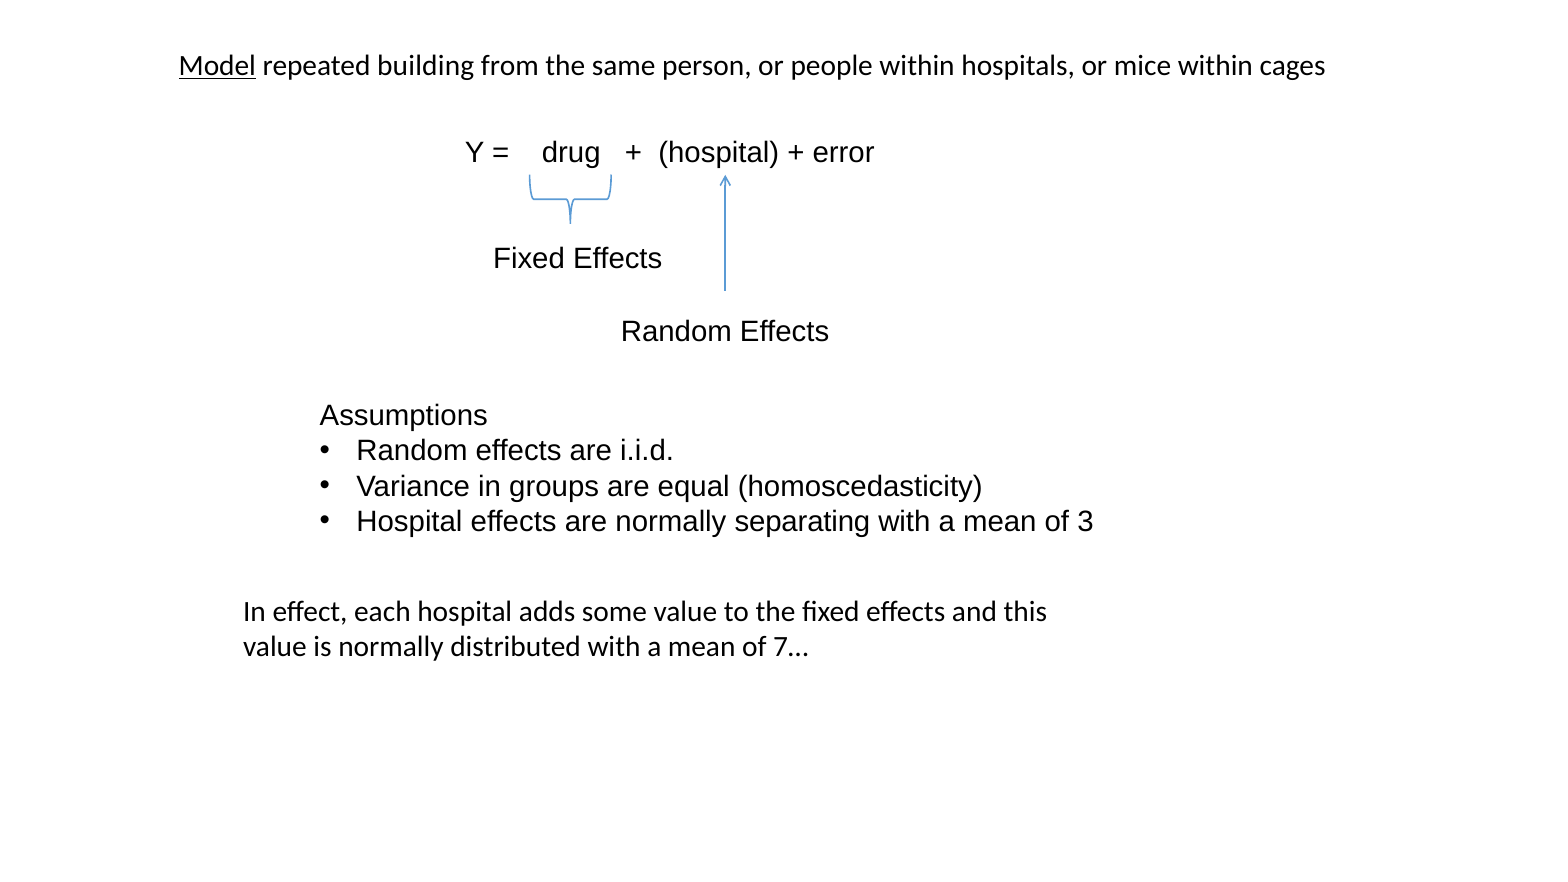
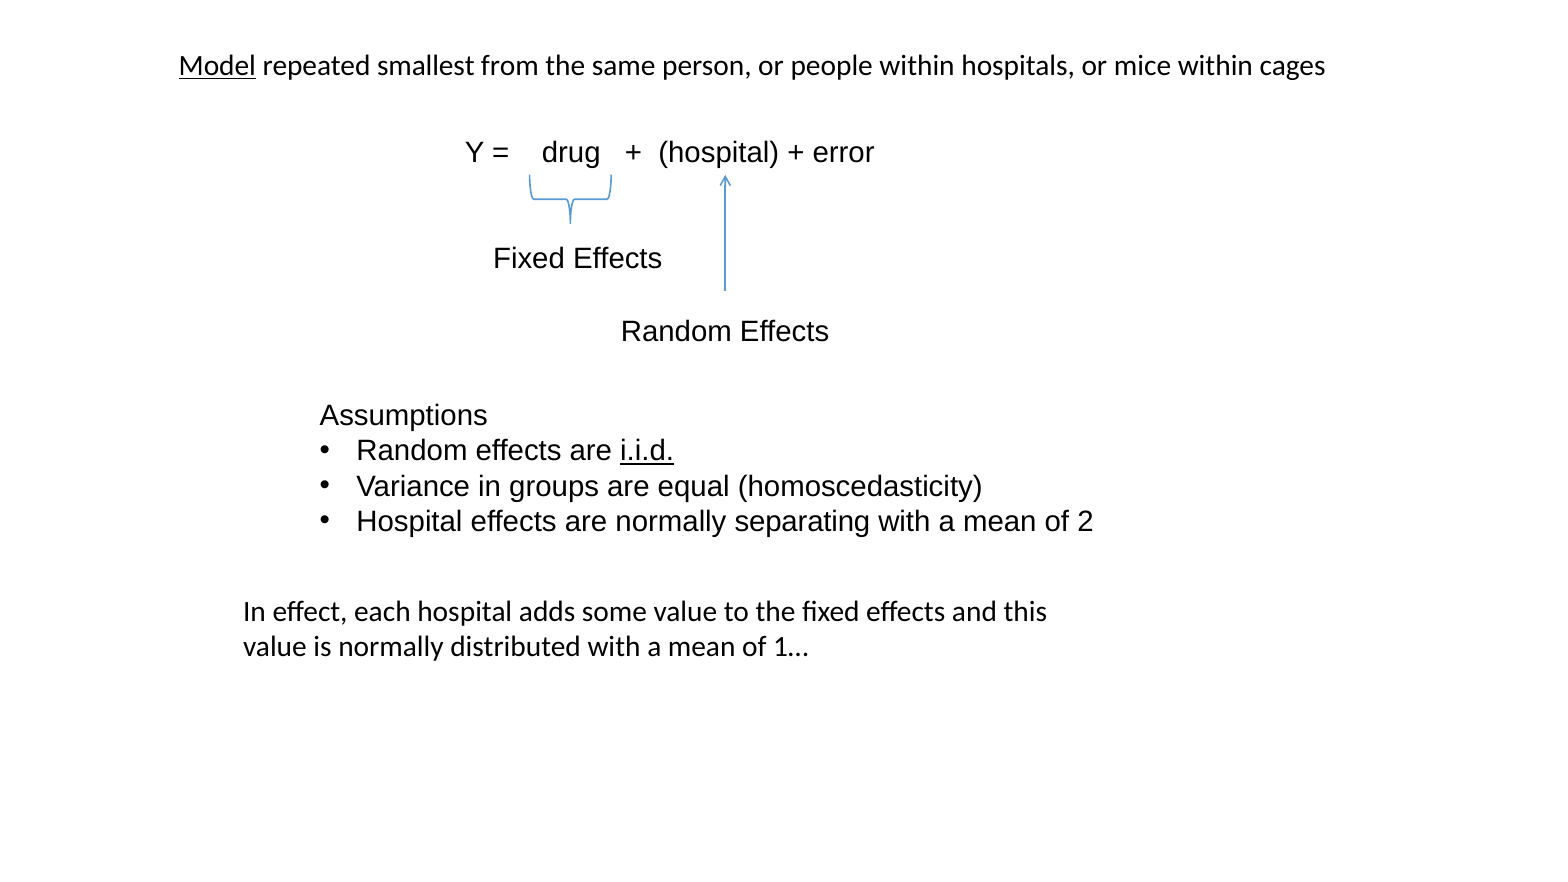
building: building -> smallest (426, 66)
i.i.d underline: none -> present (647, 451)
3: 3 -> 2 (1086, 522)
7…: 7… -> 1… (791, 647)
